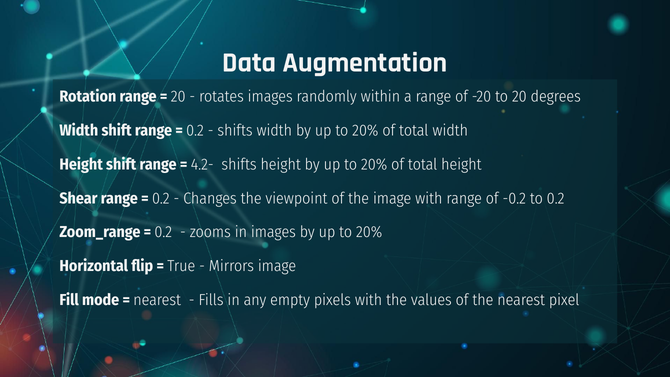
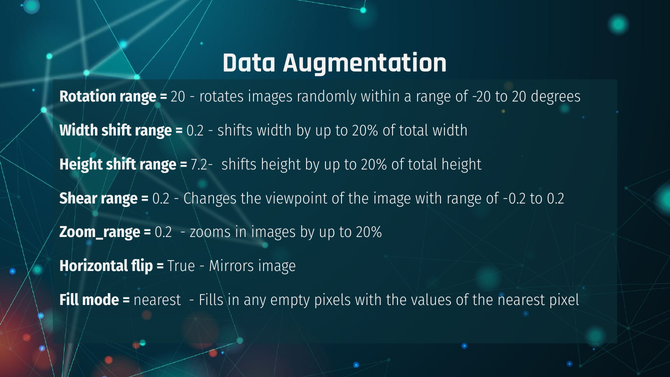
4.2-: 4.2- -> 7.2- (202, 164)
